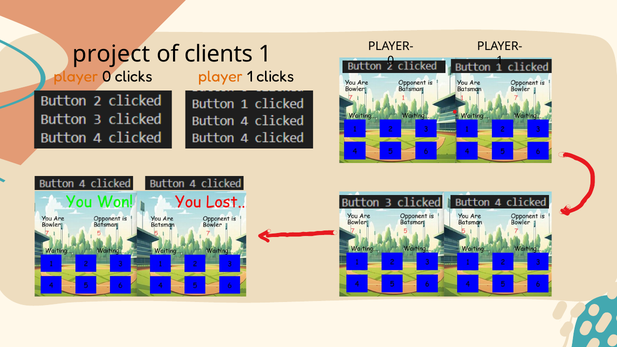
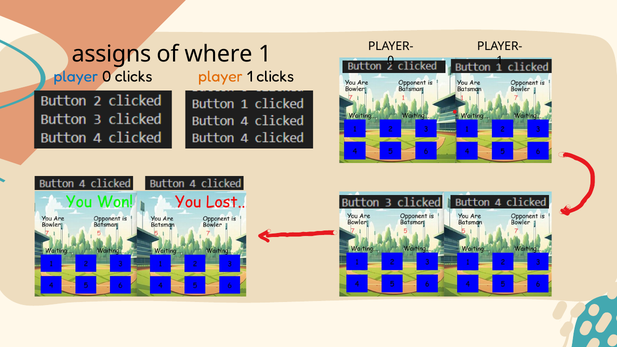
project: project -> assigns (111, 54)
clients: clients -> where (218, 54)
player colour: orange -> blue (76, 76)
